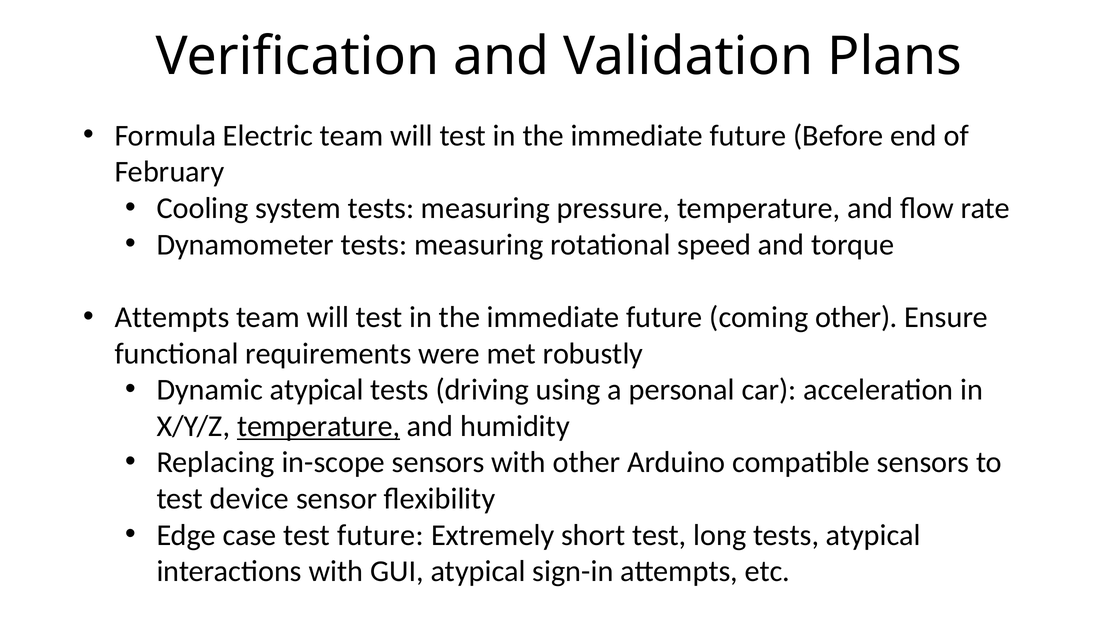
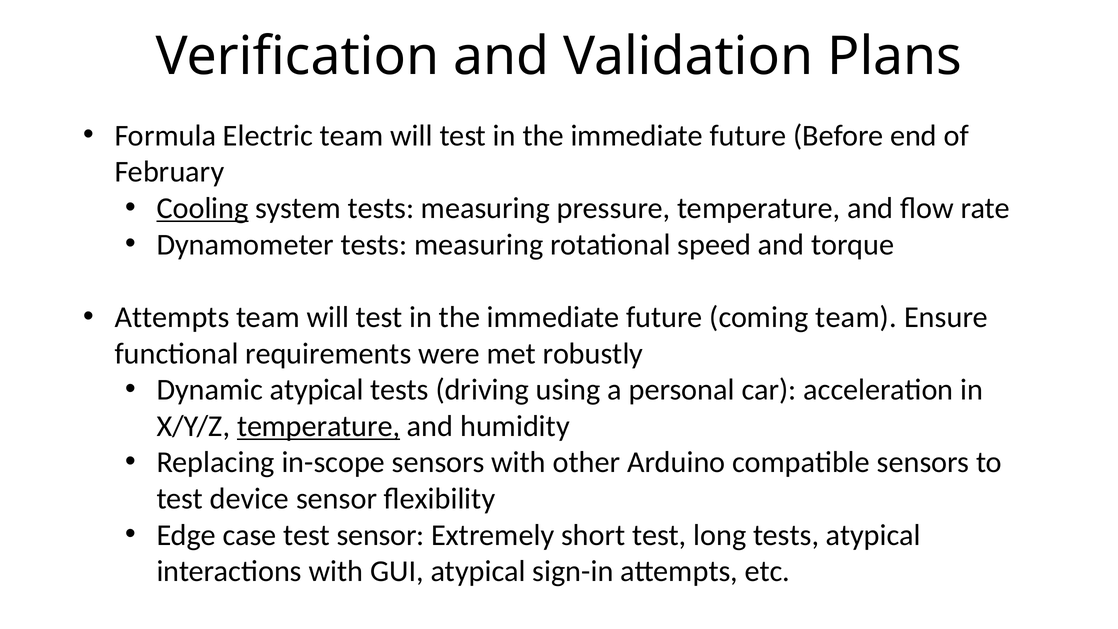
Cooling underline: none -> present (203, 208)
coming other: other -> team (856, 317)
test future: future -> sensor (381, 535)
